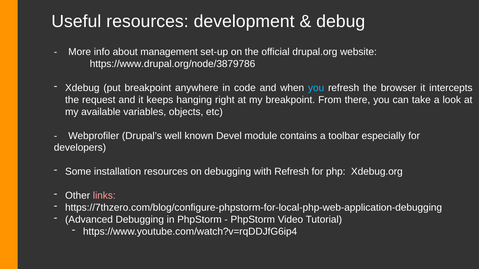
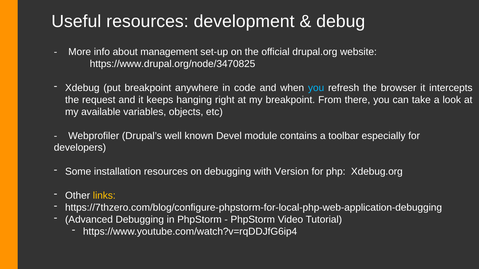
https://www.drupal.org/node/3879786: https://www.drupal.org/node/3879786 -> https://www.drupal.org/node/3470825 (173, 64)
with Refresh: Refresh -> Version (292, 172)
links colour: pink -> yellow (104, 196)
